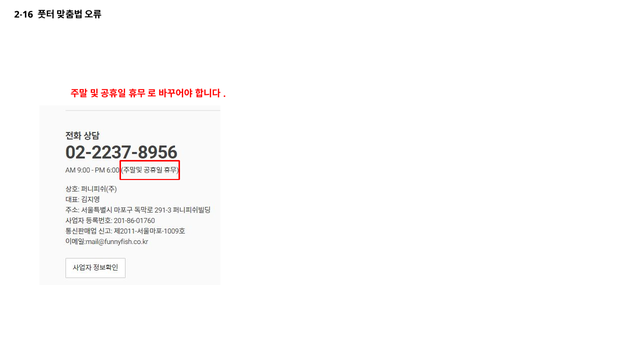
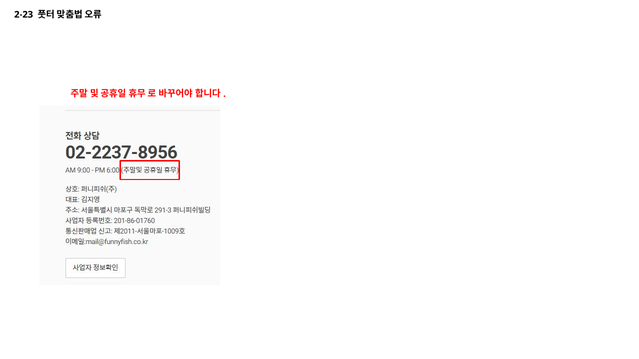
2-16: 2-16 -> 2-23 (24, 15)
